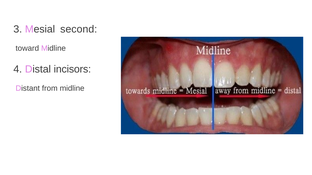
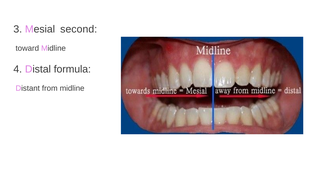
incisors: incisors -> formula (72, 69)
